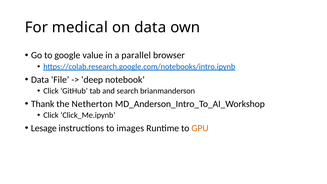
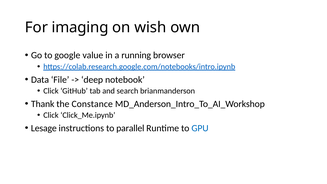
medical: medical -> imaging (80, 27)
on data: data -> wish (150, 27)
parallel: parallel -> running (136, 55)
Netherton: Netherton -> Constance (92, 104)
images: images -> parallel (130, 128)
GPU colour: orange -> blue (200, 128)
